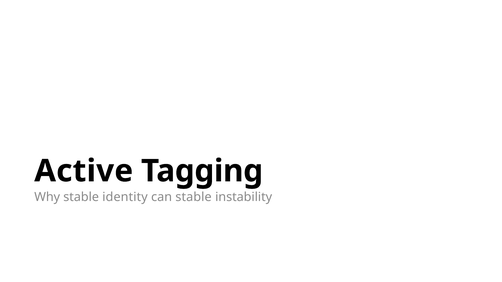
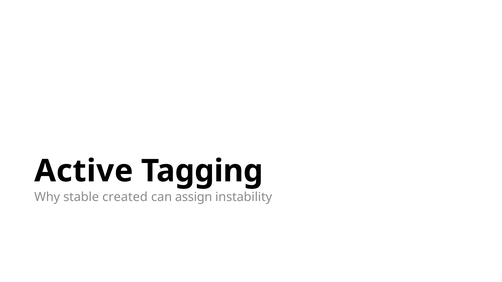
identity: identity -> created (125, 197)
can stable: stable -> assign (194, 197)
